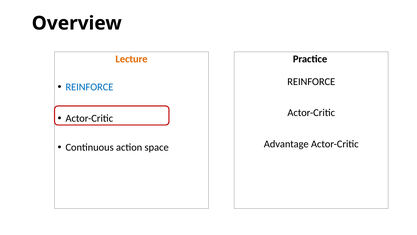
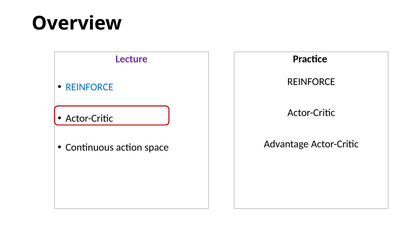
Lecture colour: orange -> purple (132, 59)
